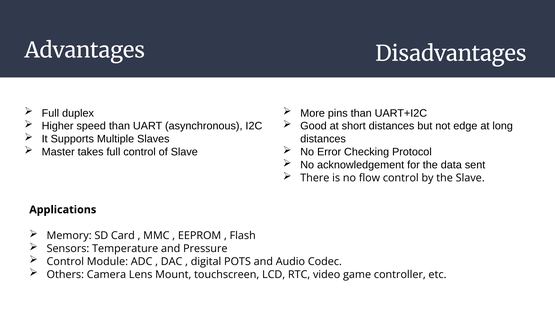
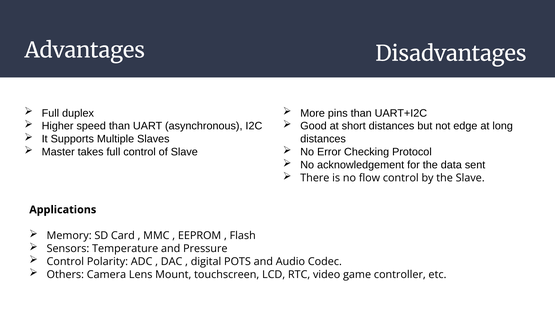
Module: Module -> Polarity (107, 262)
